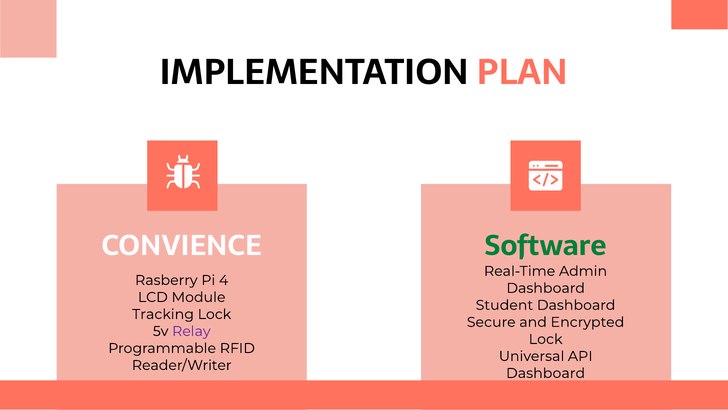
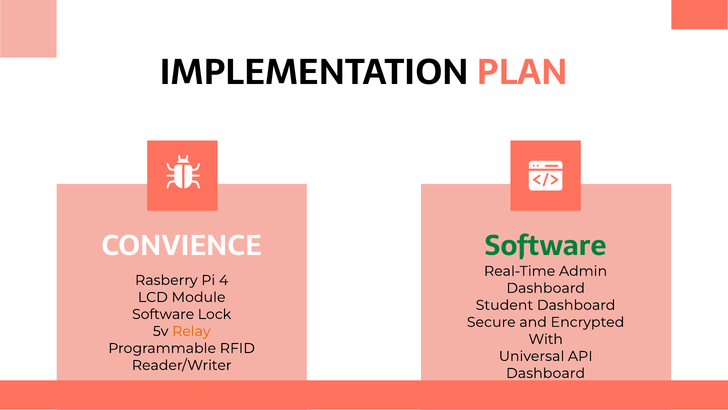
Tracking: Tracking -> Software (163, 314)
Relay colour: purple -> orange (191, 331)
Lock: Lock -> With (546, 339)
